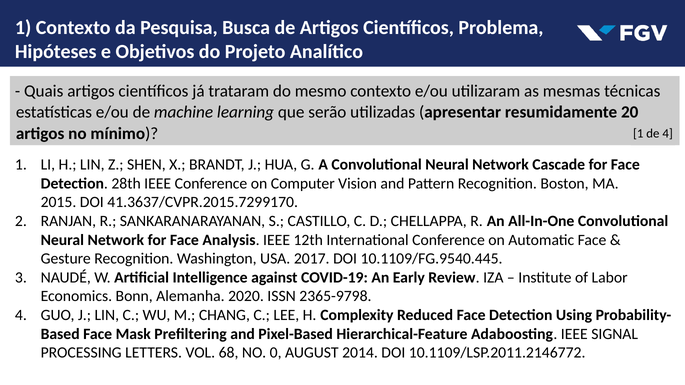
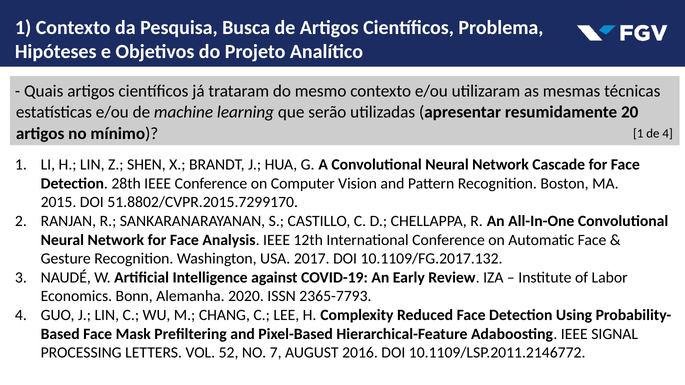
41.3637/CVPR.2015.7299170: 41.3637/CVPR.2015.7299170 -> 51.8802/CVPR.2015.7299170 (203, 202)
10.1109/FG.9540.445: 10.1109/FG.9540.445 -> 10.1109/FG.2017.132 (432, 259)
2365-9798: 2365-9798 -> 2365-7793 (335, 297)
68: 68 -> 52 (229, 353)
0: 0 -> 7 (276, 353)
2014: 2014 -> 2016 (360, 353)
